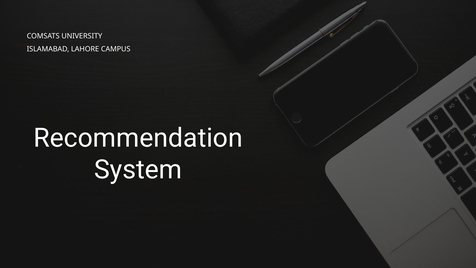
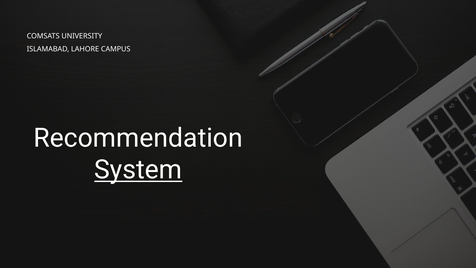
System underline: none -> present (138, 170)
